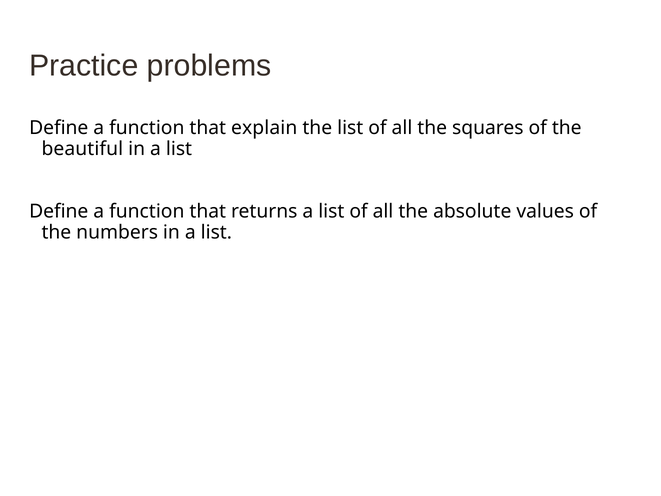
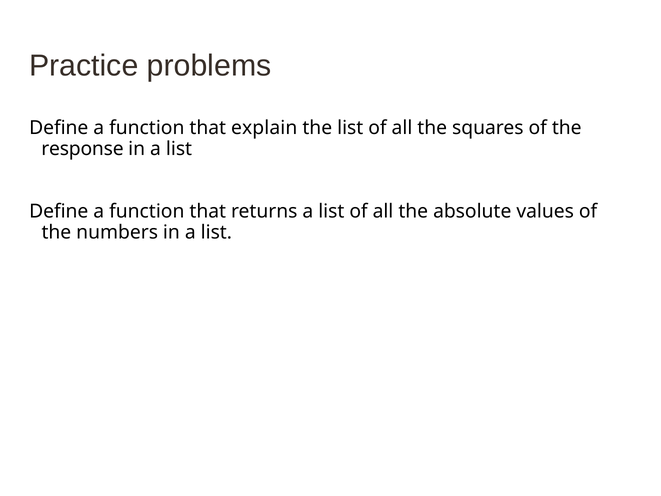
beautiful: beautiful -> response (82, 149)
